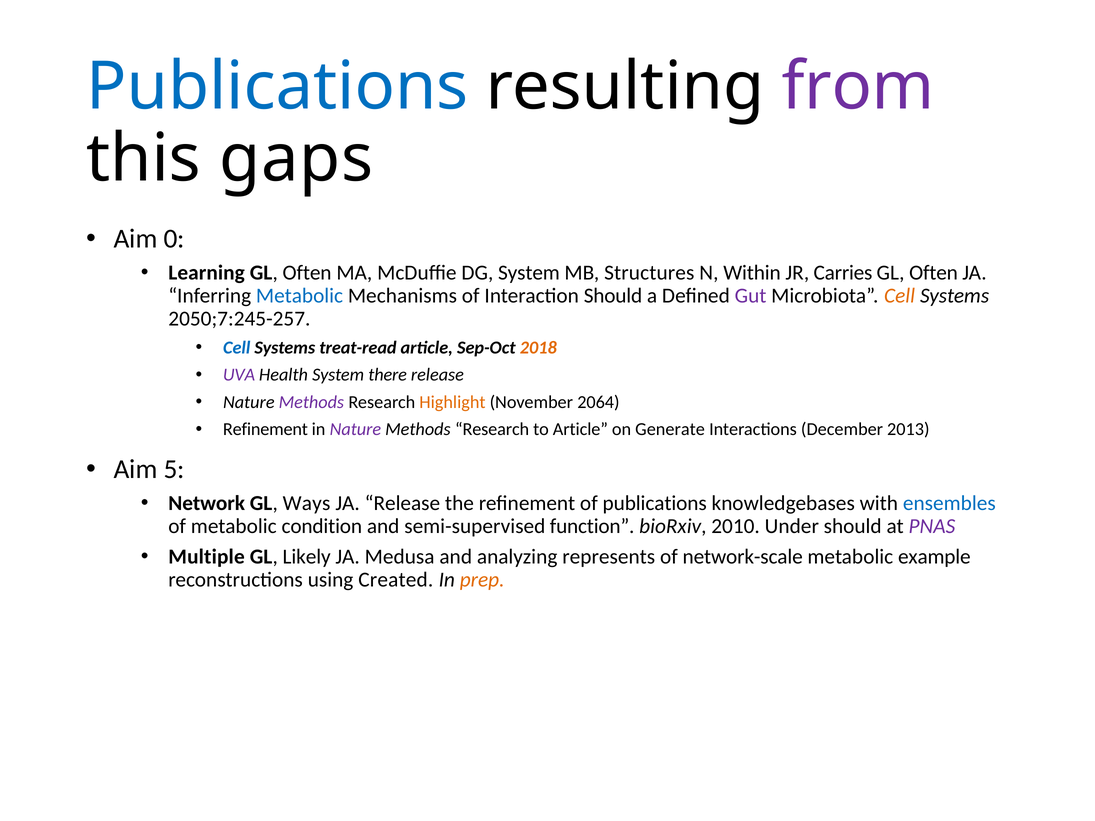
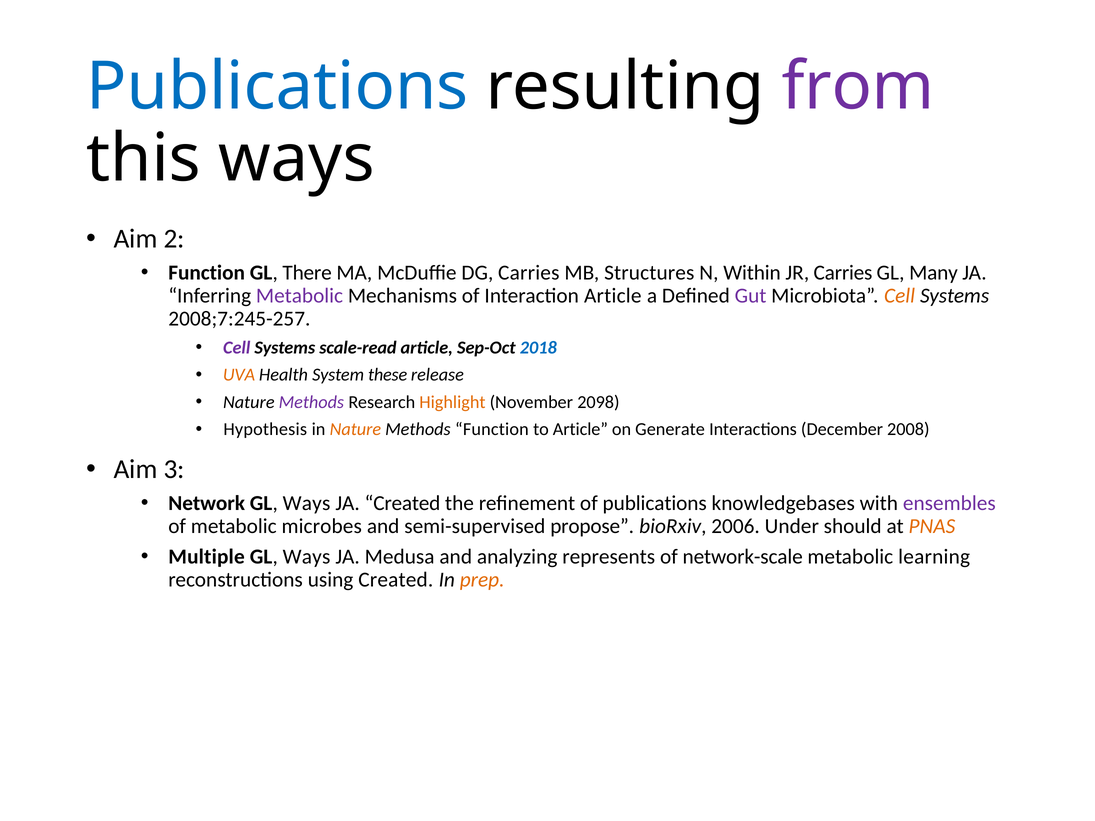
this gaps: gaps -> ways (296, 159)
0: 0 -> 2 (174, 239)
Learning: Learning -> Function (207, 273)
Often: Often -> There (307, 273)
DG System: System -> Carries (529, 273)
Often: Often -> Many (934, 273)
Metabolic colour: blue -> purple (300, 296)
Interaction Should: Should -> Article (613, 296)
2050;7:245-257: 2050;7:245-257 -> 2008;7:245-257 (239, 319)
Cell colour: blue -> purple (237, 348)
treat-read: treat-read -> scale-read (358, 348)
2018 colour: orange -> blue (538, 348)
UVA colour: purple -> orange (239, 375)
there: there -> these (388, 375)
2064: 2064 -> 2098 (598, 402)
Refinement: Refinement -> Hypothesis (265, 430)
Nature colour: purple -> orange (355, 430)
Research: Research -> Function (492, 430)
2013: 2013 -> 2008 (908, 430)
5: 5 -> 3 (174, 469)
JA Release: Release -> Created (402, 503)
ensembles colour: blue -> purple (949, 503)
condition: condition -> microbes (322, 526)
function: function -> propose (592, 526)
2010: 2010 -> 2006 (736, 526)
PNAS colour: purple -> orange (932, 526)
Likely: Likely -> Ways (306, 557)
example: example -> learning (934, 557)
